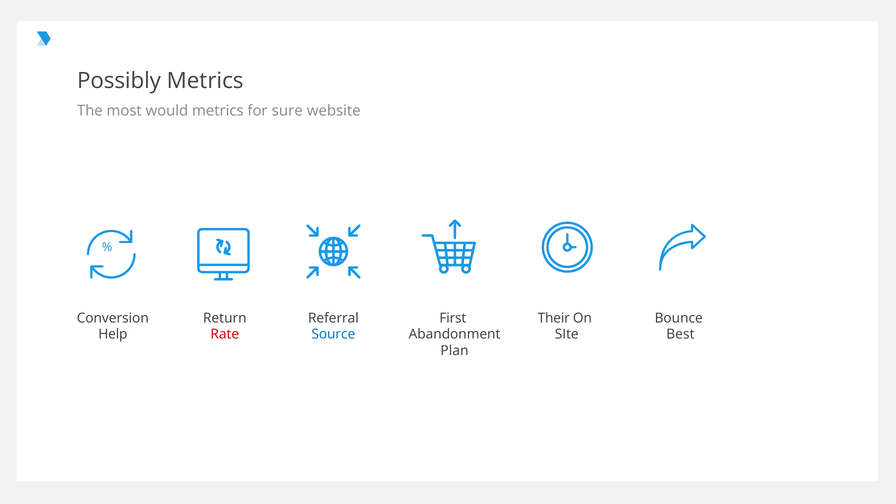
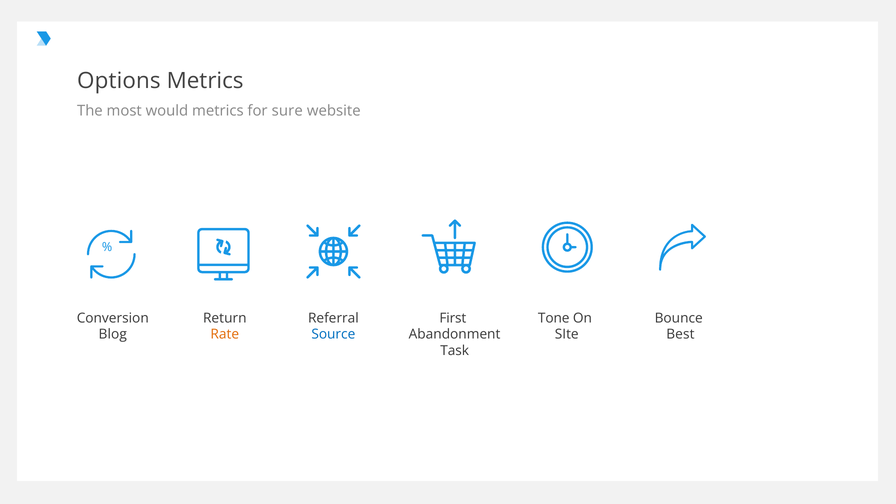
Possibly: Possibly -> Options (119, 81)
Their: Their -> Tone (554, 318)
Help: Help -> Blog (113, 334)
Rate colour: red -> orange (225, 334)
Plan: Plan -> Task (455, 351)
